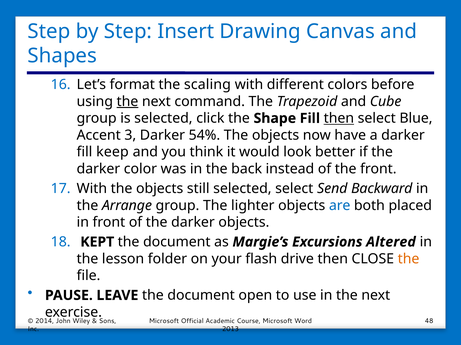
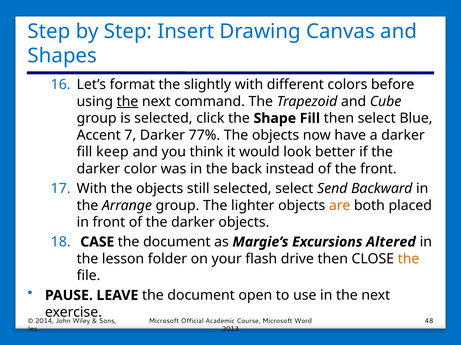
scaling: scaling -> slightly (208, 85)
then underline: present -> none (339, 119)
3: 3 -> 7 (130, 135)
54%: 54% -> 77% (204, 135)
are colour: blue -> orange (340, 206)
KEPT: KEPT -> CASE (97, 242)
